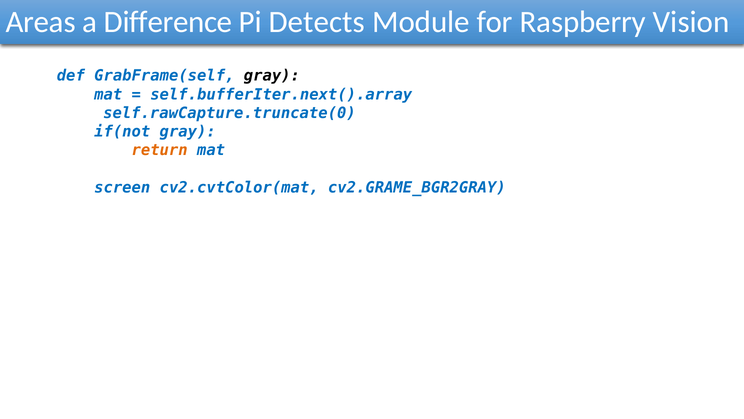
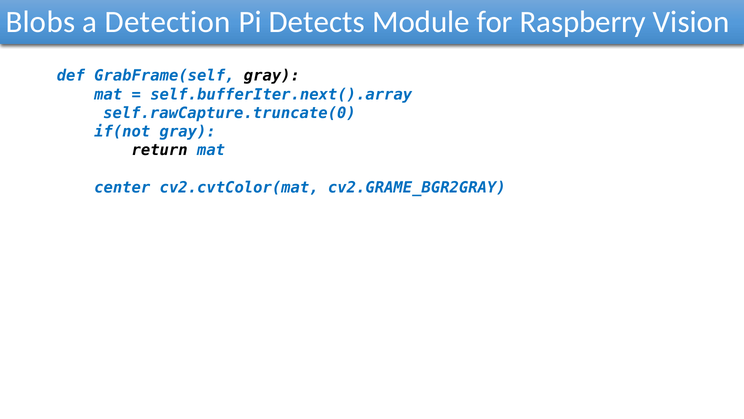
Areas: Areas -> Blobs (40, 22)
Difference: Difference -> Detection (168, 22)
return colour: orange -> black (160, 150)
screen: screen -> center (122, 187)
